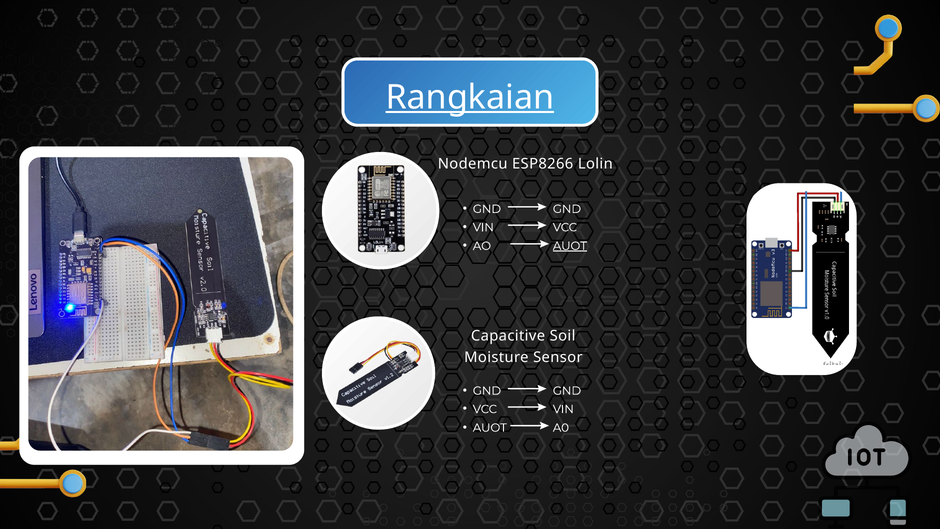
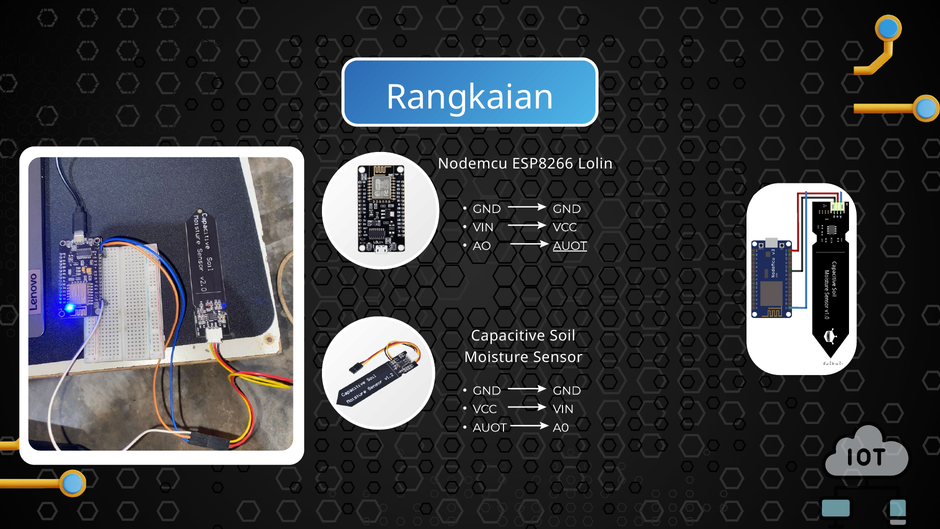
Rangkaian underline: present -> none (470, 97)
